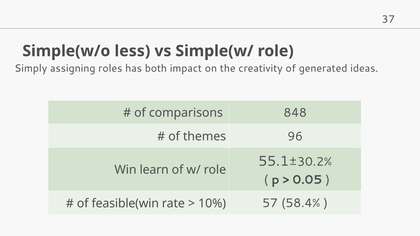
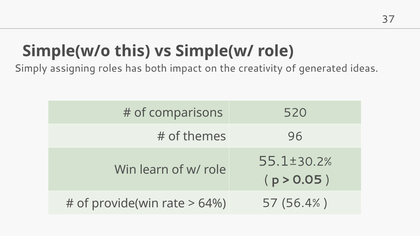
less: less -> this (132, 51)
848: 848 -> 520 (295, 113)
feasible(win: feasible(win -> provide(win (125, 204)
10%: 10% -> 64% (212, 204)
58.4%: 58.4% -> 56.4% (301, 203)
